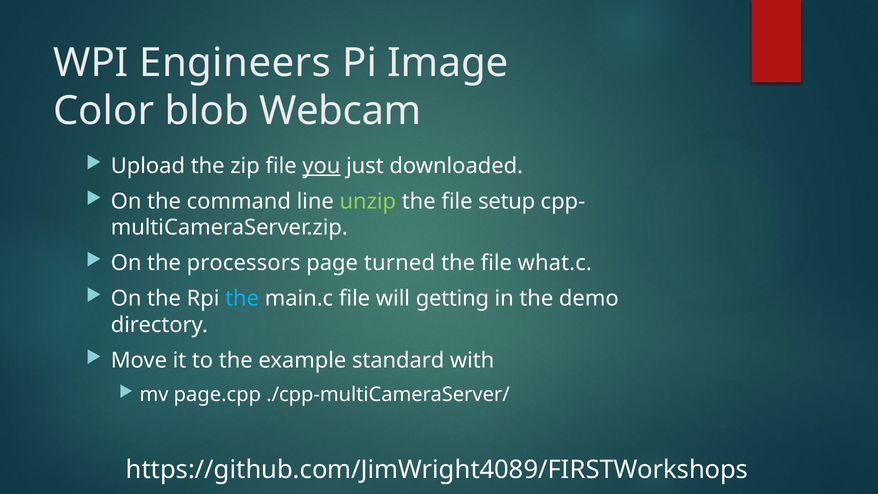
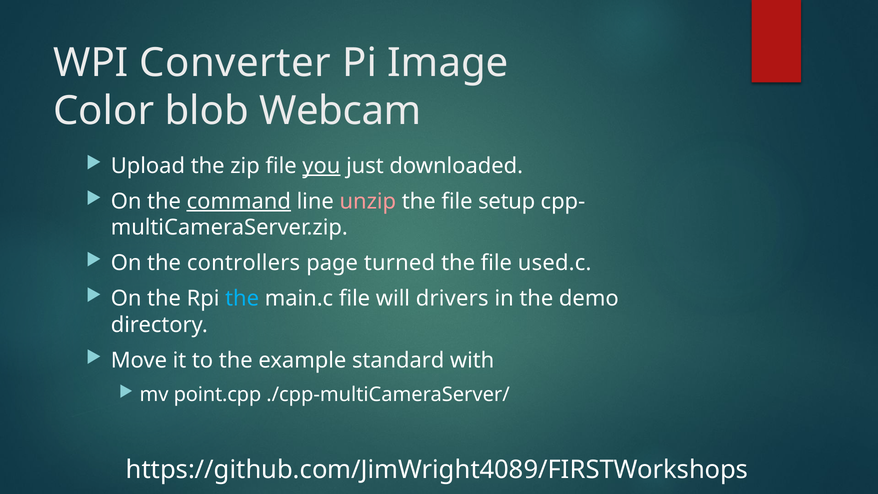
Engineers: Engineers -> Converter (235, 63)
command underline: none -> present (239, 201)
unzip colour: light green -> pink (368, 201)
processors: processors -> controllers (244, 263)
what.c: what.c -> used.c (555, 263)
getting: getting -> drivers (452, 299)
page.cpp: page.cpp -> point.cpp (217, 395)
